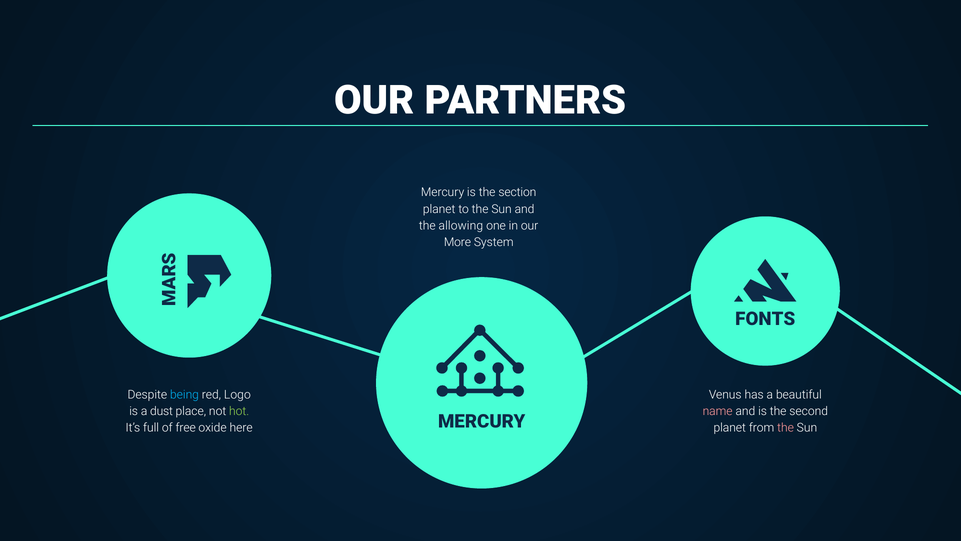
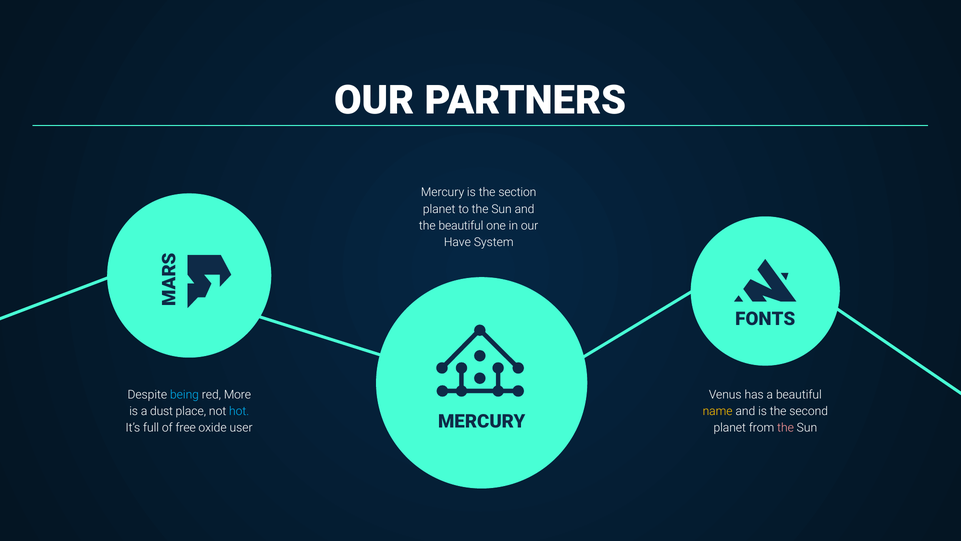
the allowing: allowing -> beautiful (461, 226)
More: More -> Have (457, 242)
Logo: Logo -> More (237, 394)
hot colour: light green -> light blue (239, 411)
name colour: pink -> yellow (718, 411)
here: here -> user (241, 427)
